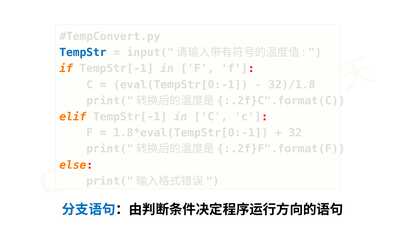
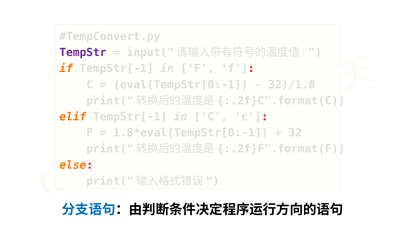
TempStr colour: blue -> purple (83, 53)
